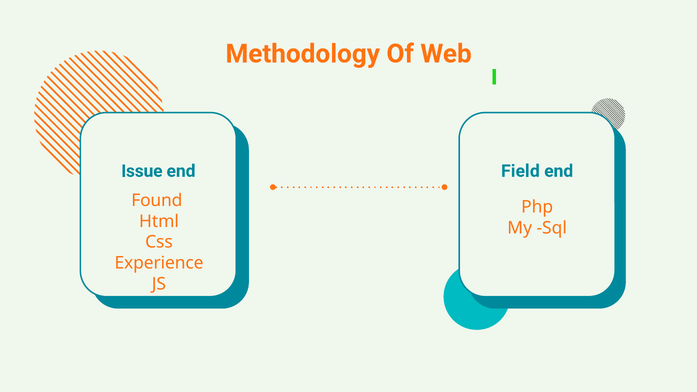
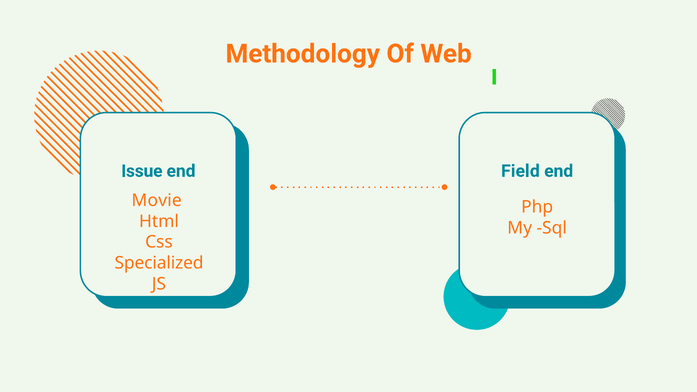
Found: Found -> Movie (157, 200)
Experience: Experience -> Specialized (159, 263)
